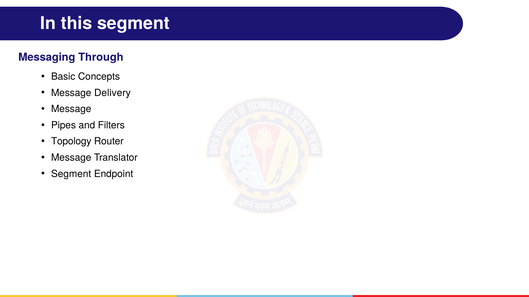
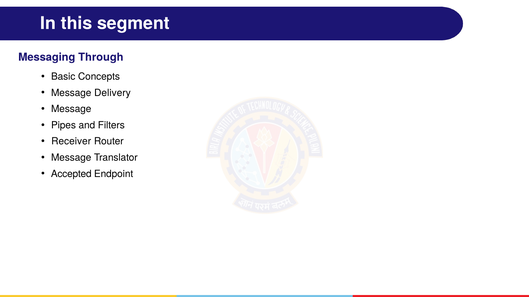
Topology: Topology -> Receiver (71, 142)
Segment: Segment -> Accepted (71, 174)
